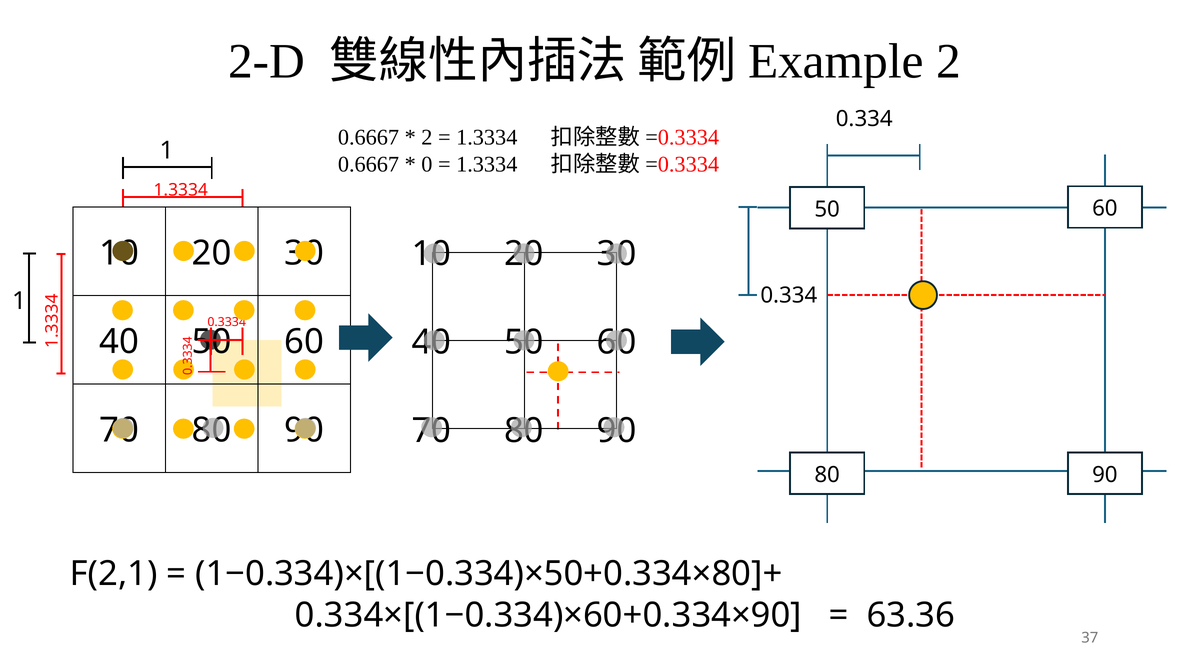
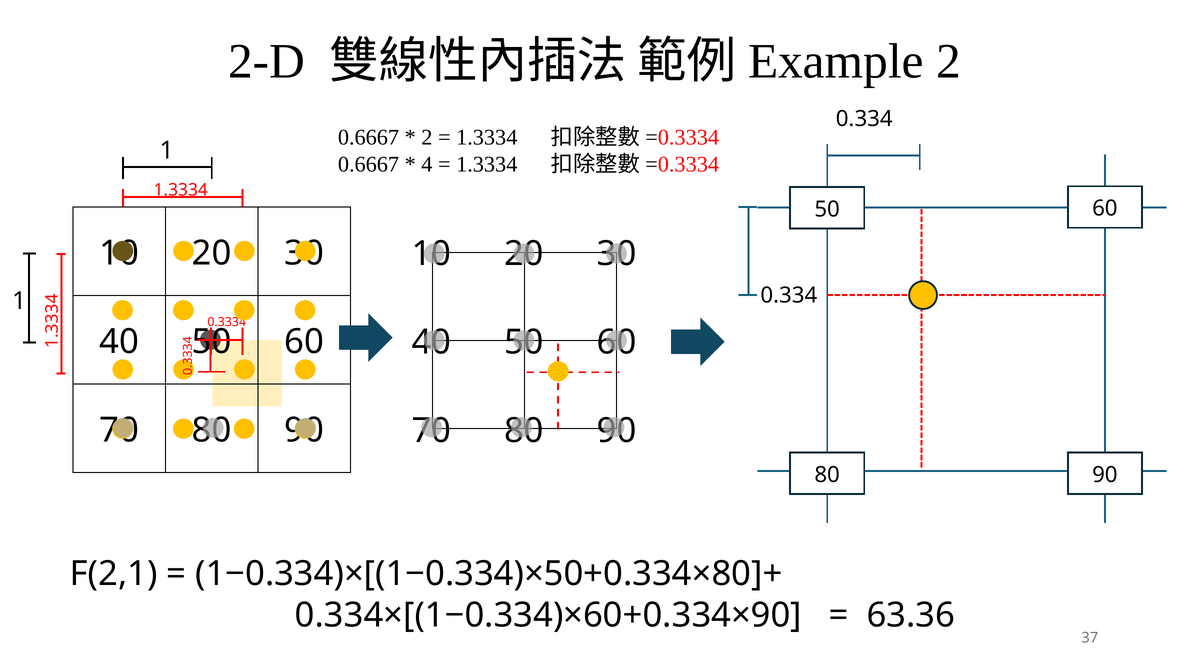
0: 0 -> 4 (427, 164)
